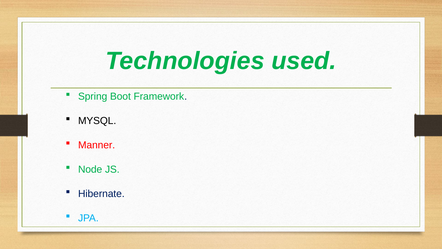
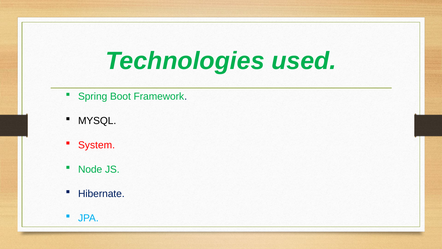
Manner: Manner -> System (97, 145)
